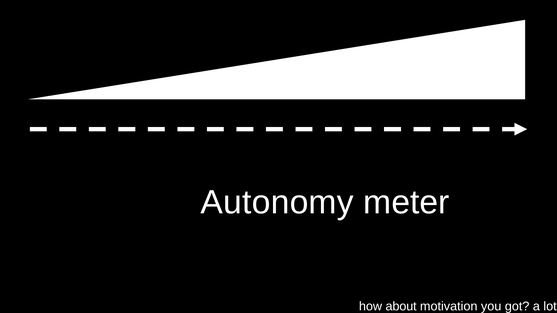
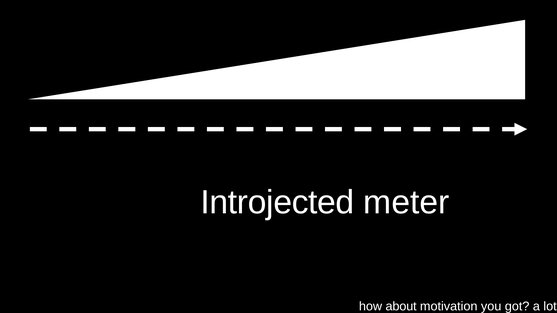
Autonomy: Autonomy -> Introjected (277, 203)
